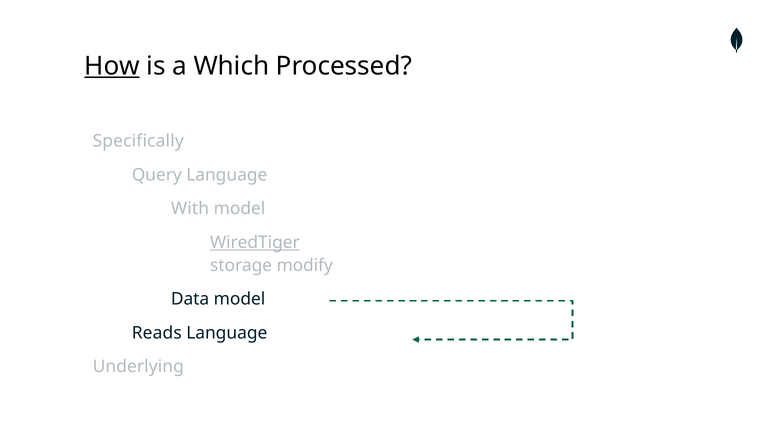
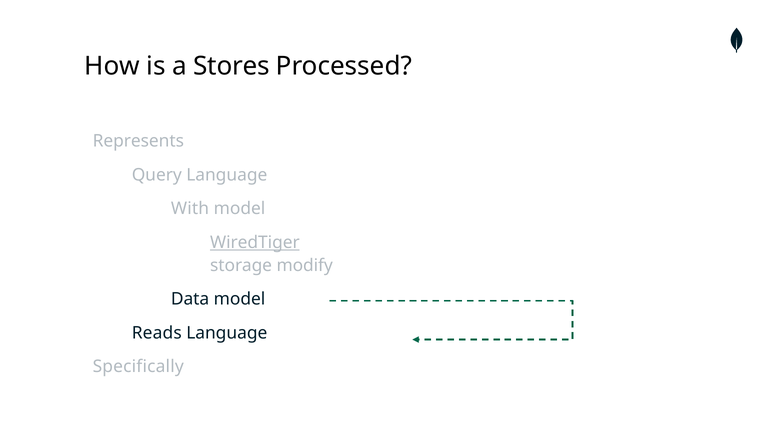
How underline: present -> none (112, 66)
Which: Which -> Stores (232, 66)
Specifically: Specifically -> Represents (138, 141)
Underlying: Underlying -> Specifically (138, 367)
